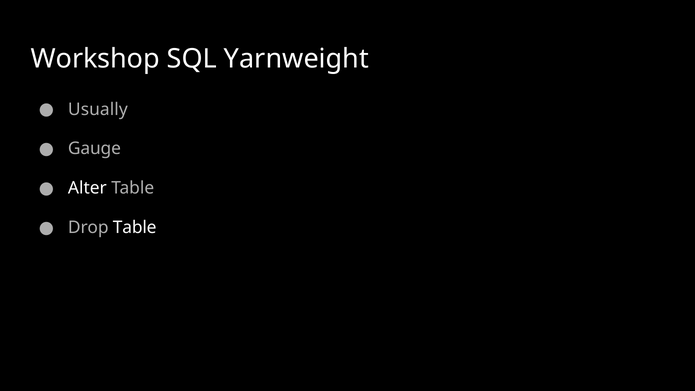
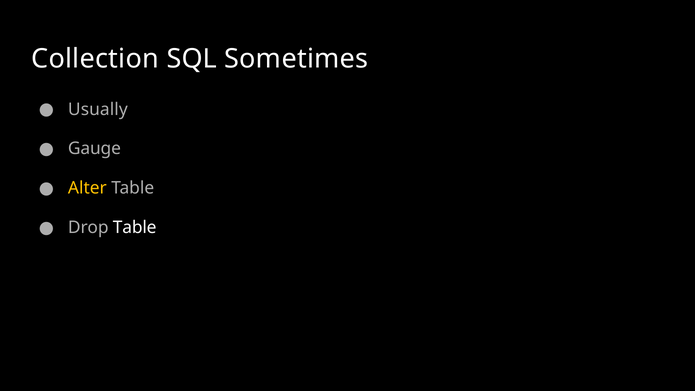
Workshop: Workshop -> Collection (95, 59)
Yarnweight: Yarnweight -> Sometimes (296, 59)
Alter colour: white -> yellow (87, 188)
